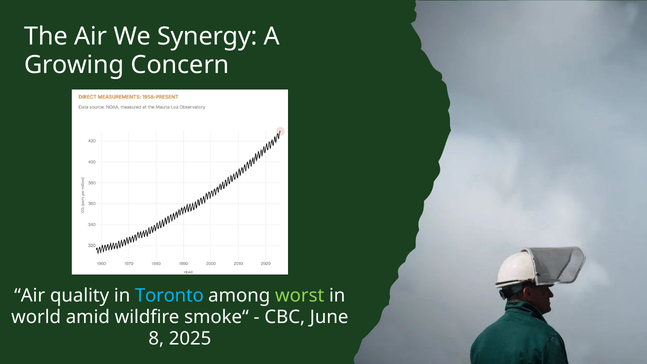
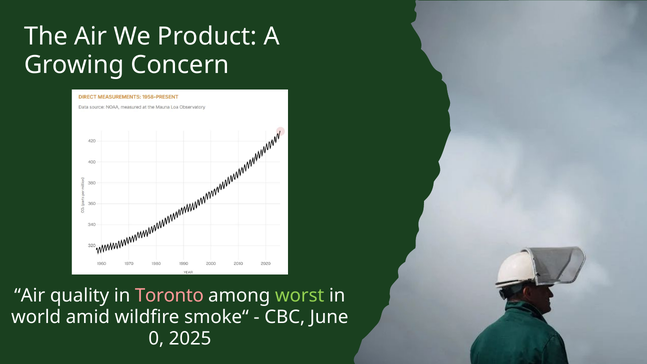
Synergy: Synergy -> Product (207, 36)
Toronto colour: light blue -> pink (169, 296)
8: 8 -> 0 (156, 339)
